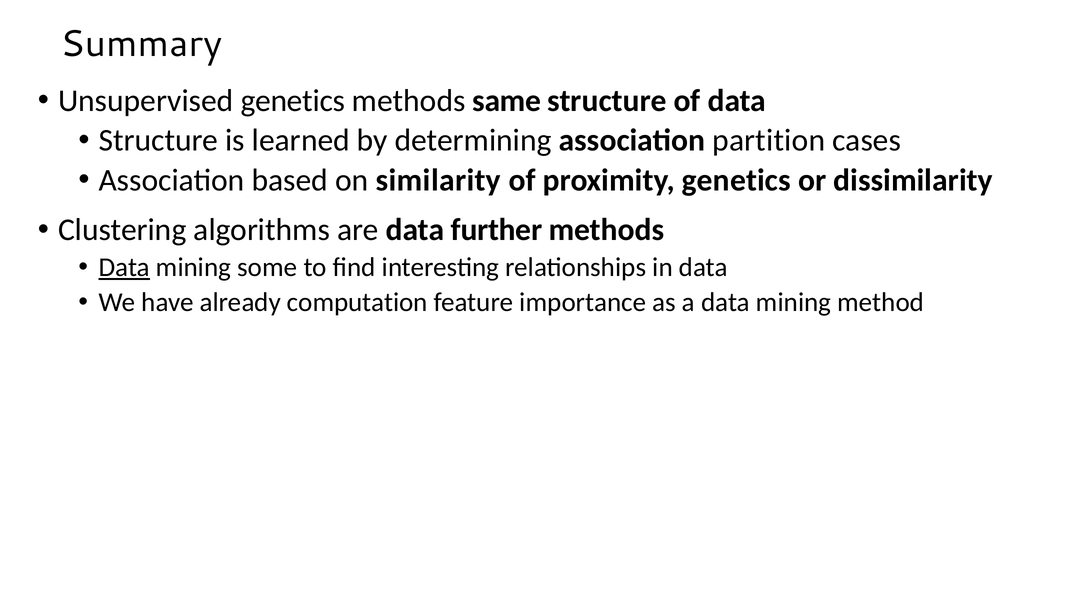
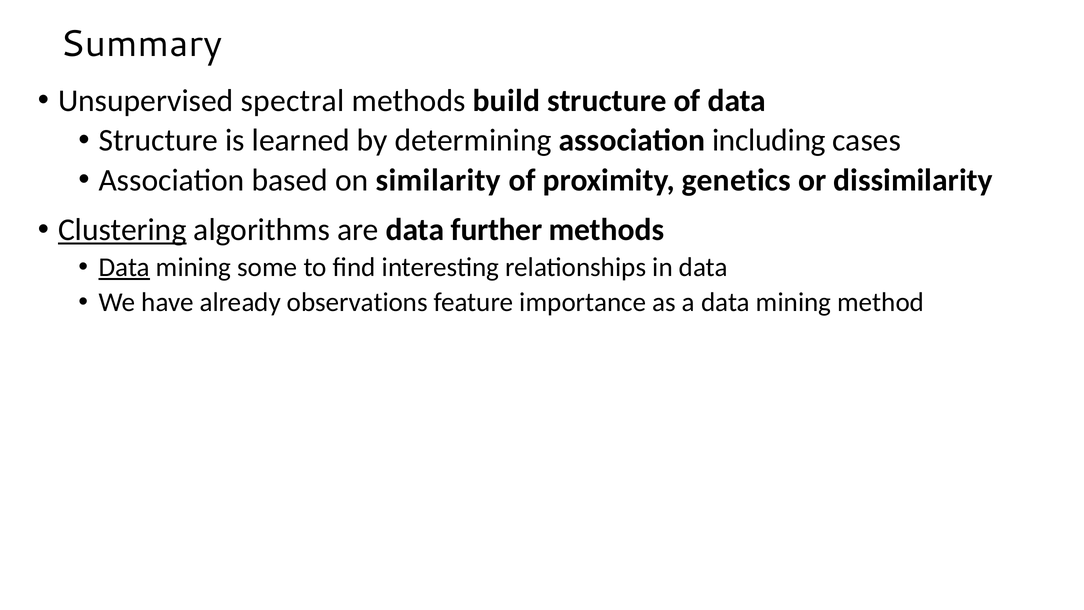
Unsupervised genetics: genetics -> spectral (293, 101)
same: same -> build (506, 101)
partition: partition -> including (769, 140)
Clustering underline: none -> present (122, 230)
computation: computation -> observations (357, 302)
